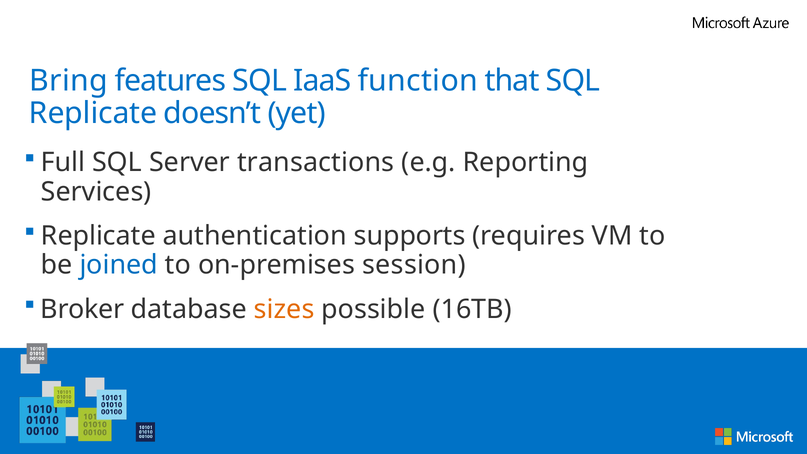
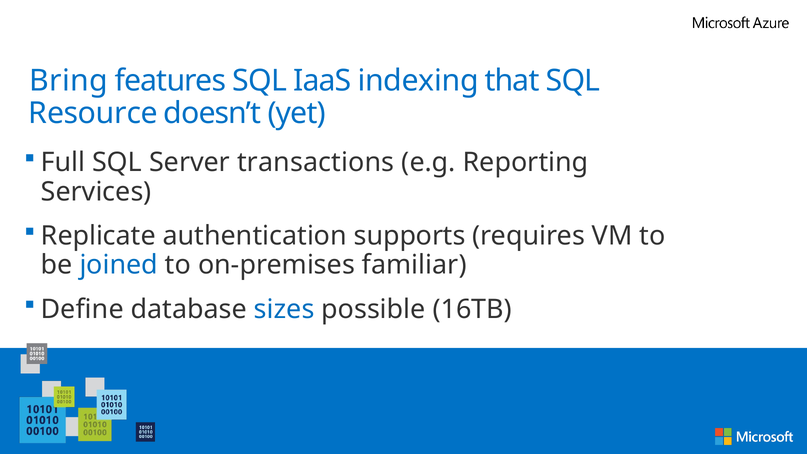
function: function -> indexing (418, 81)
Replicate: Replicate -> Resource (93, 113)
session: session -> familiar (414, 265)
Broker: Broker -> Define (82, 309)
sizes colour: orange -> blue (284, 309)
